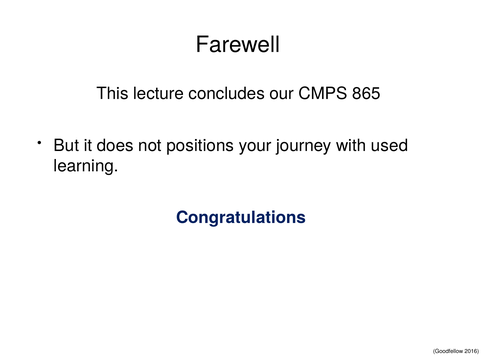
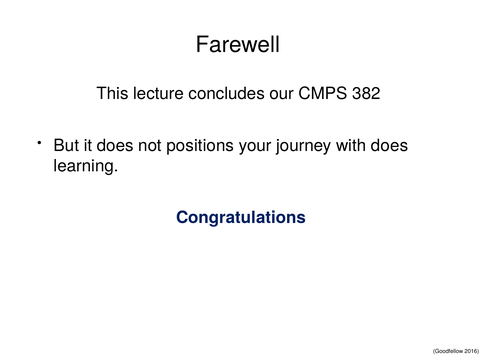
865: 865 -> 382 (366, 94)
with used: used -> does (390, 146)
